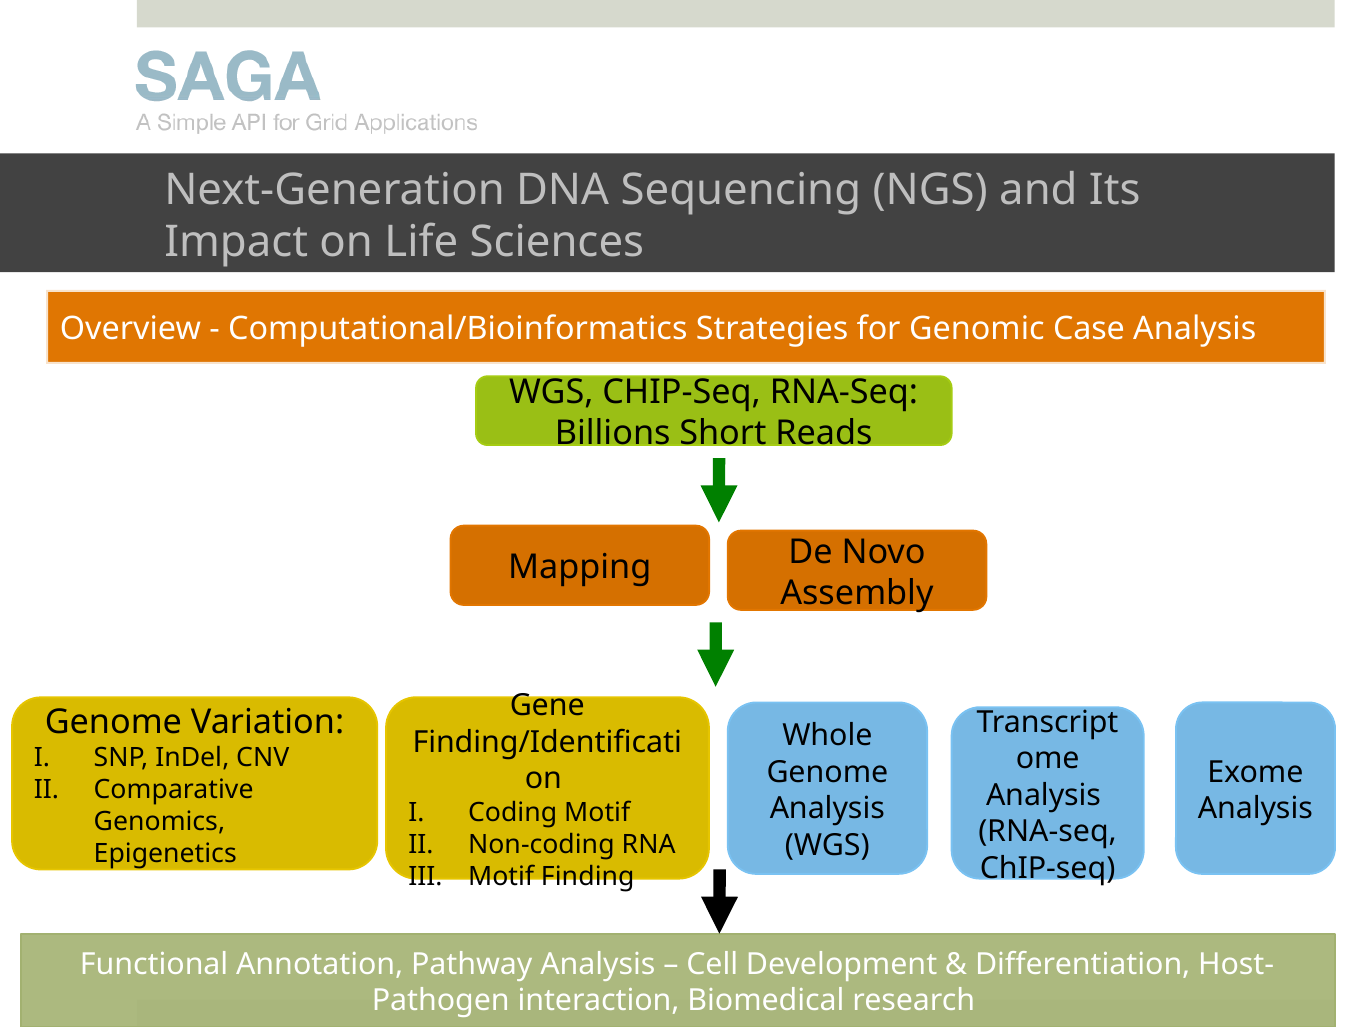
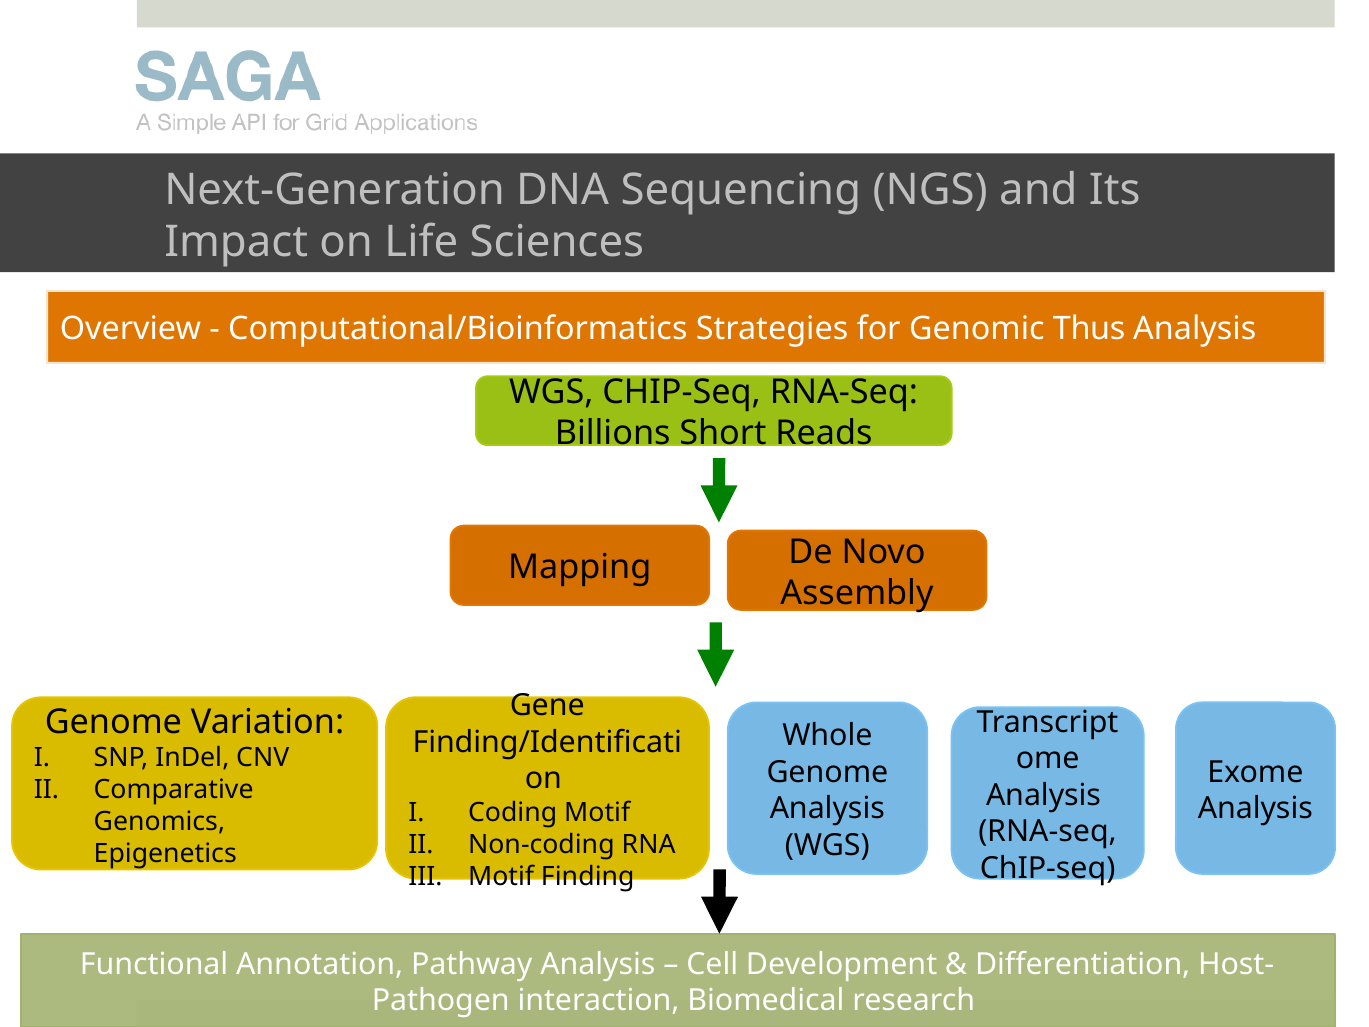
Case: Case -> Thus (1089, 329)
